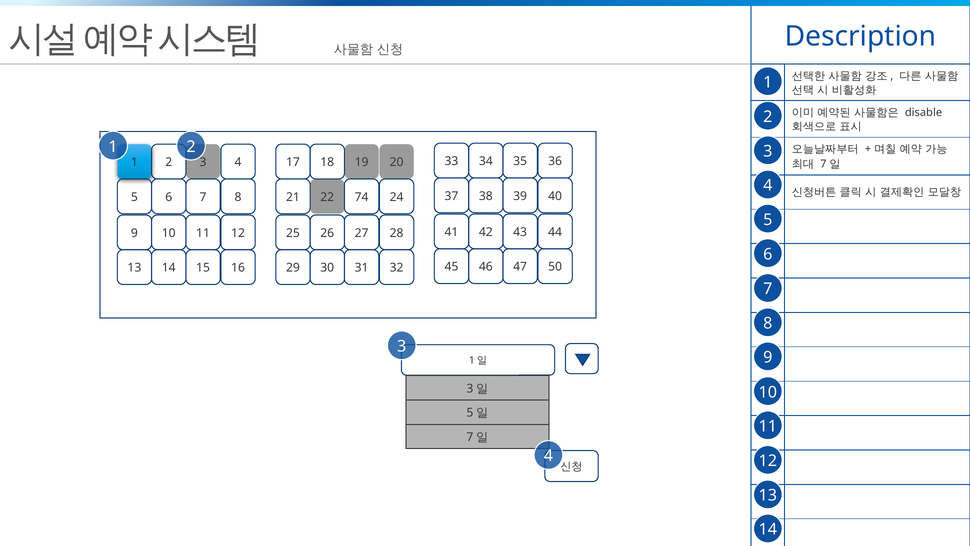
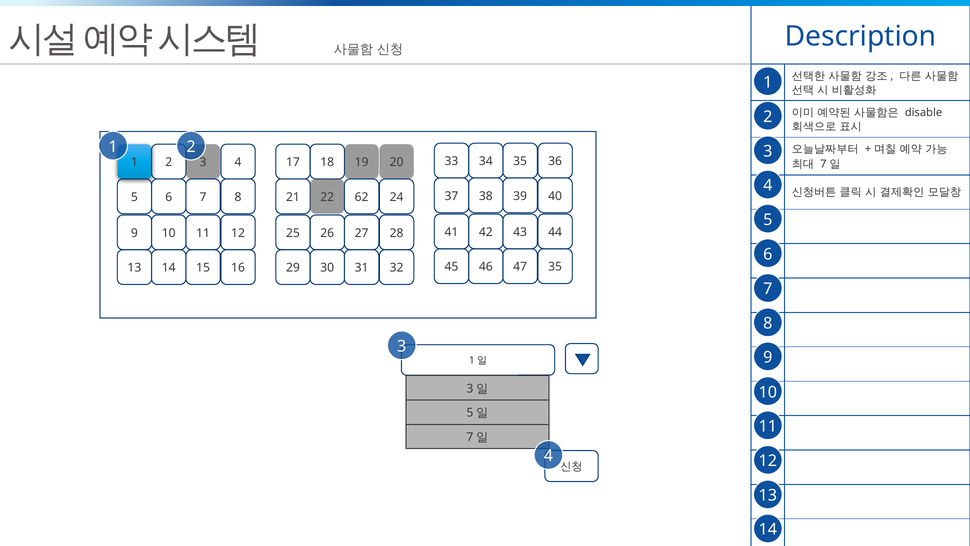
74: 74 -> 62 (362, 197)
47 50: 50 -> 35 (555, 267)
